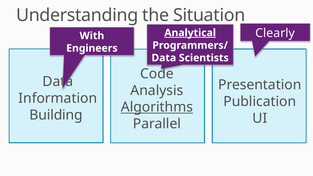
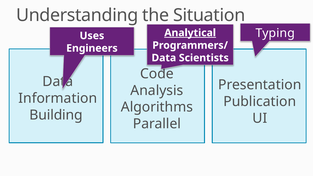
Clearly: Clearly -> Typing (275, 33)
With: With -> Uses (92, 36)
Algorithms underline: present -> none (157, 107)
